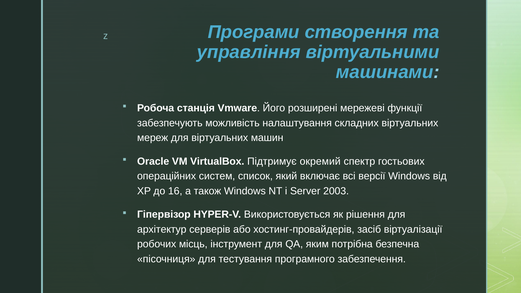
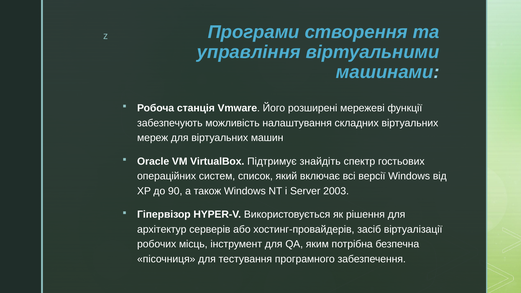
окремий: окремий -> знайдіть (320, 161)
16: 16 -> 90 (175, 191)
